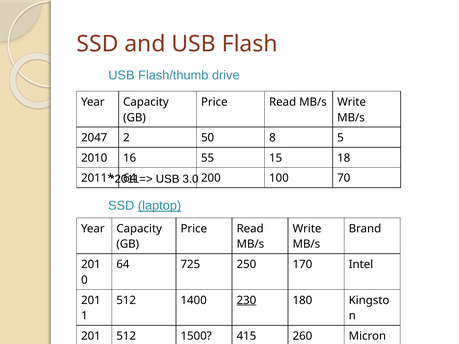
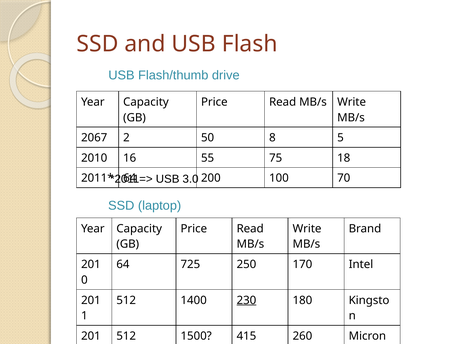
2047: 2047 -> 2067 (94, 138)
15: 15 -> 75 (276, 158)
laptop underline: present -> none (160, 206)
